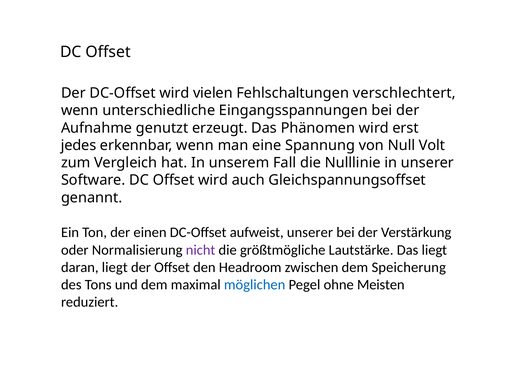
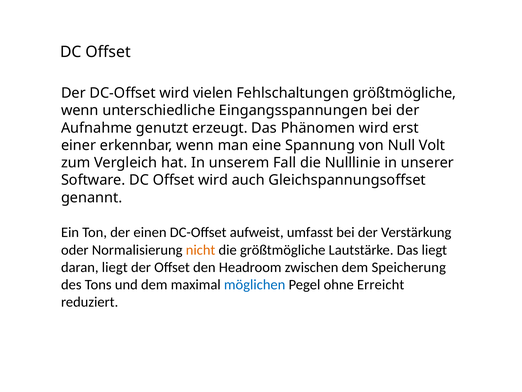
Fehlschaltungen verschlechtert: verschlechtert -> größtmögliche (404, 93)
jedes: jedes -> einer (79, 145)
aufweist unserer: unserer -> umfasst (310, 232)
nicht colour: purple -> orange (201, 250)
Meisten: Meisten -> Erreicht (381, 284)
